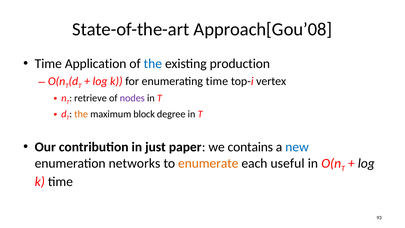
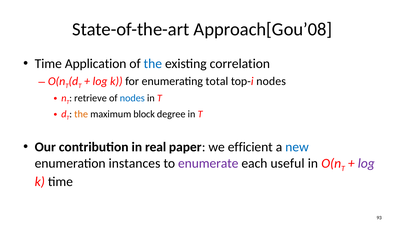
production: production -> correlation (240, 64)
enumerating time: time -> total (217, 81)
top-i vertex: vertex -> nodes (271, 81)
nodes colour: purple -> blue (132, 98)
just: just -> real (156, 147)
contains: contains -> efficient (250, 147)
networks: networks -> instances (134, 163)
enumerate colour: orange -> purple (208, 163)
log colour: black -> purple (366, 163)
